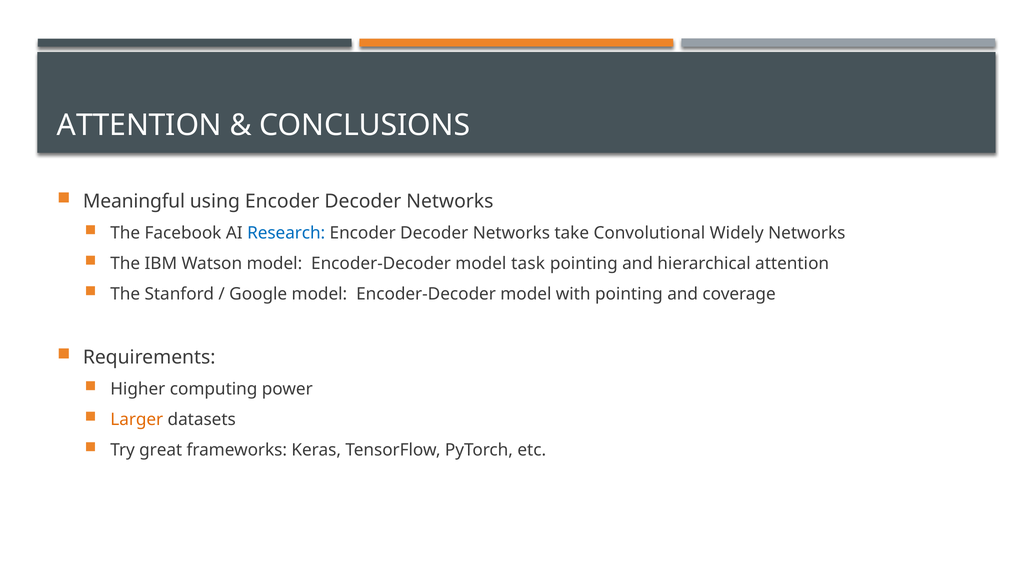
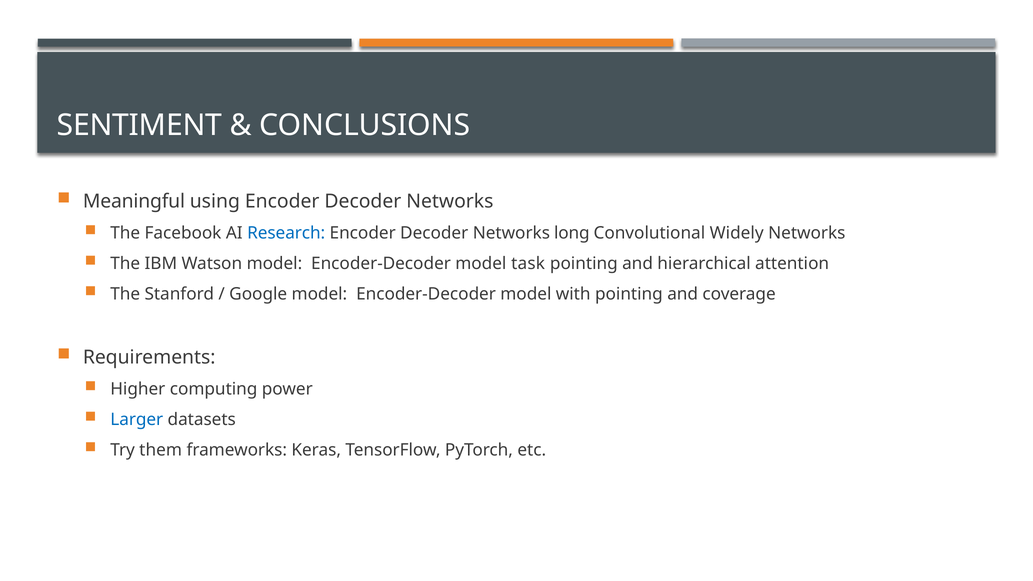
ATTENTION: ATTENTION -> SENTIMENT (139, 125)
take: take -> long (572, 233)
Larger colour: orange -> blue (137, 419)
great: great -> them (161, 450)
